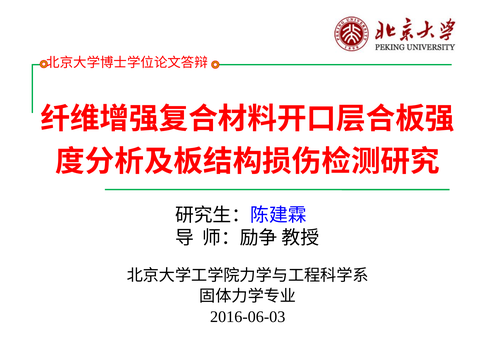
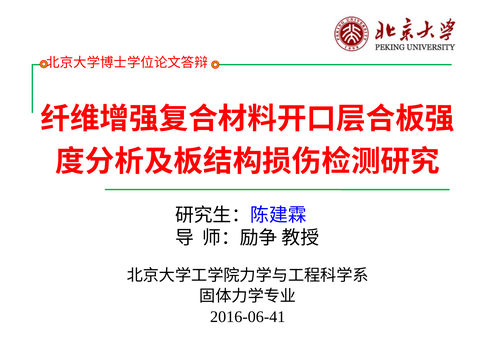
2016-06-03: 2016-06-03 -> 2016-06-41 (248, 317)
